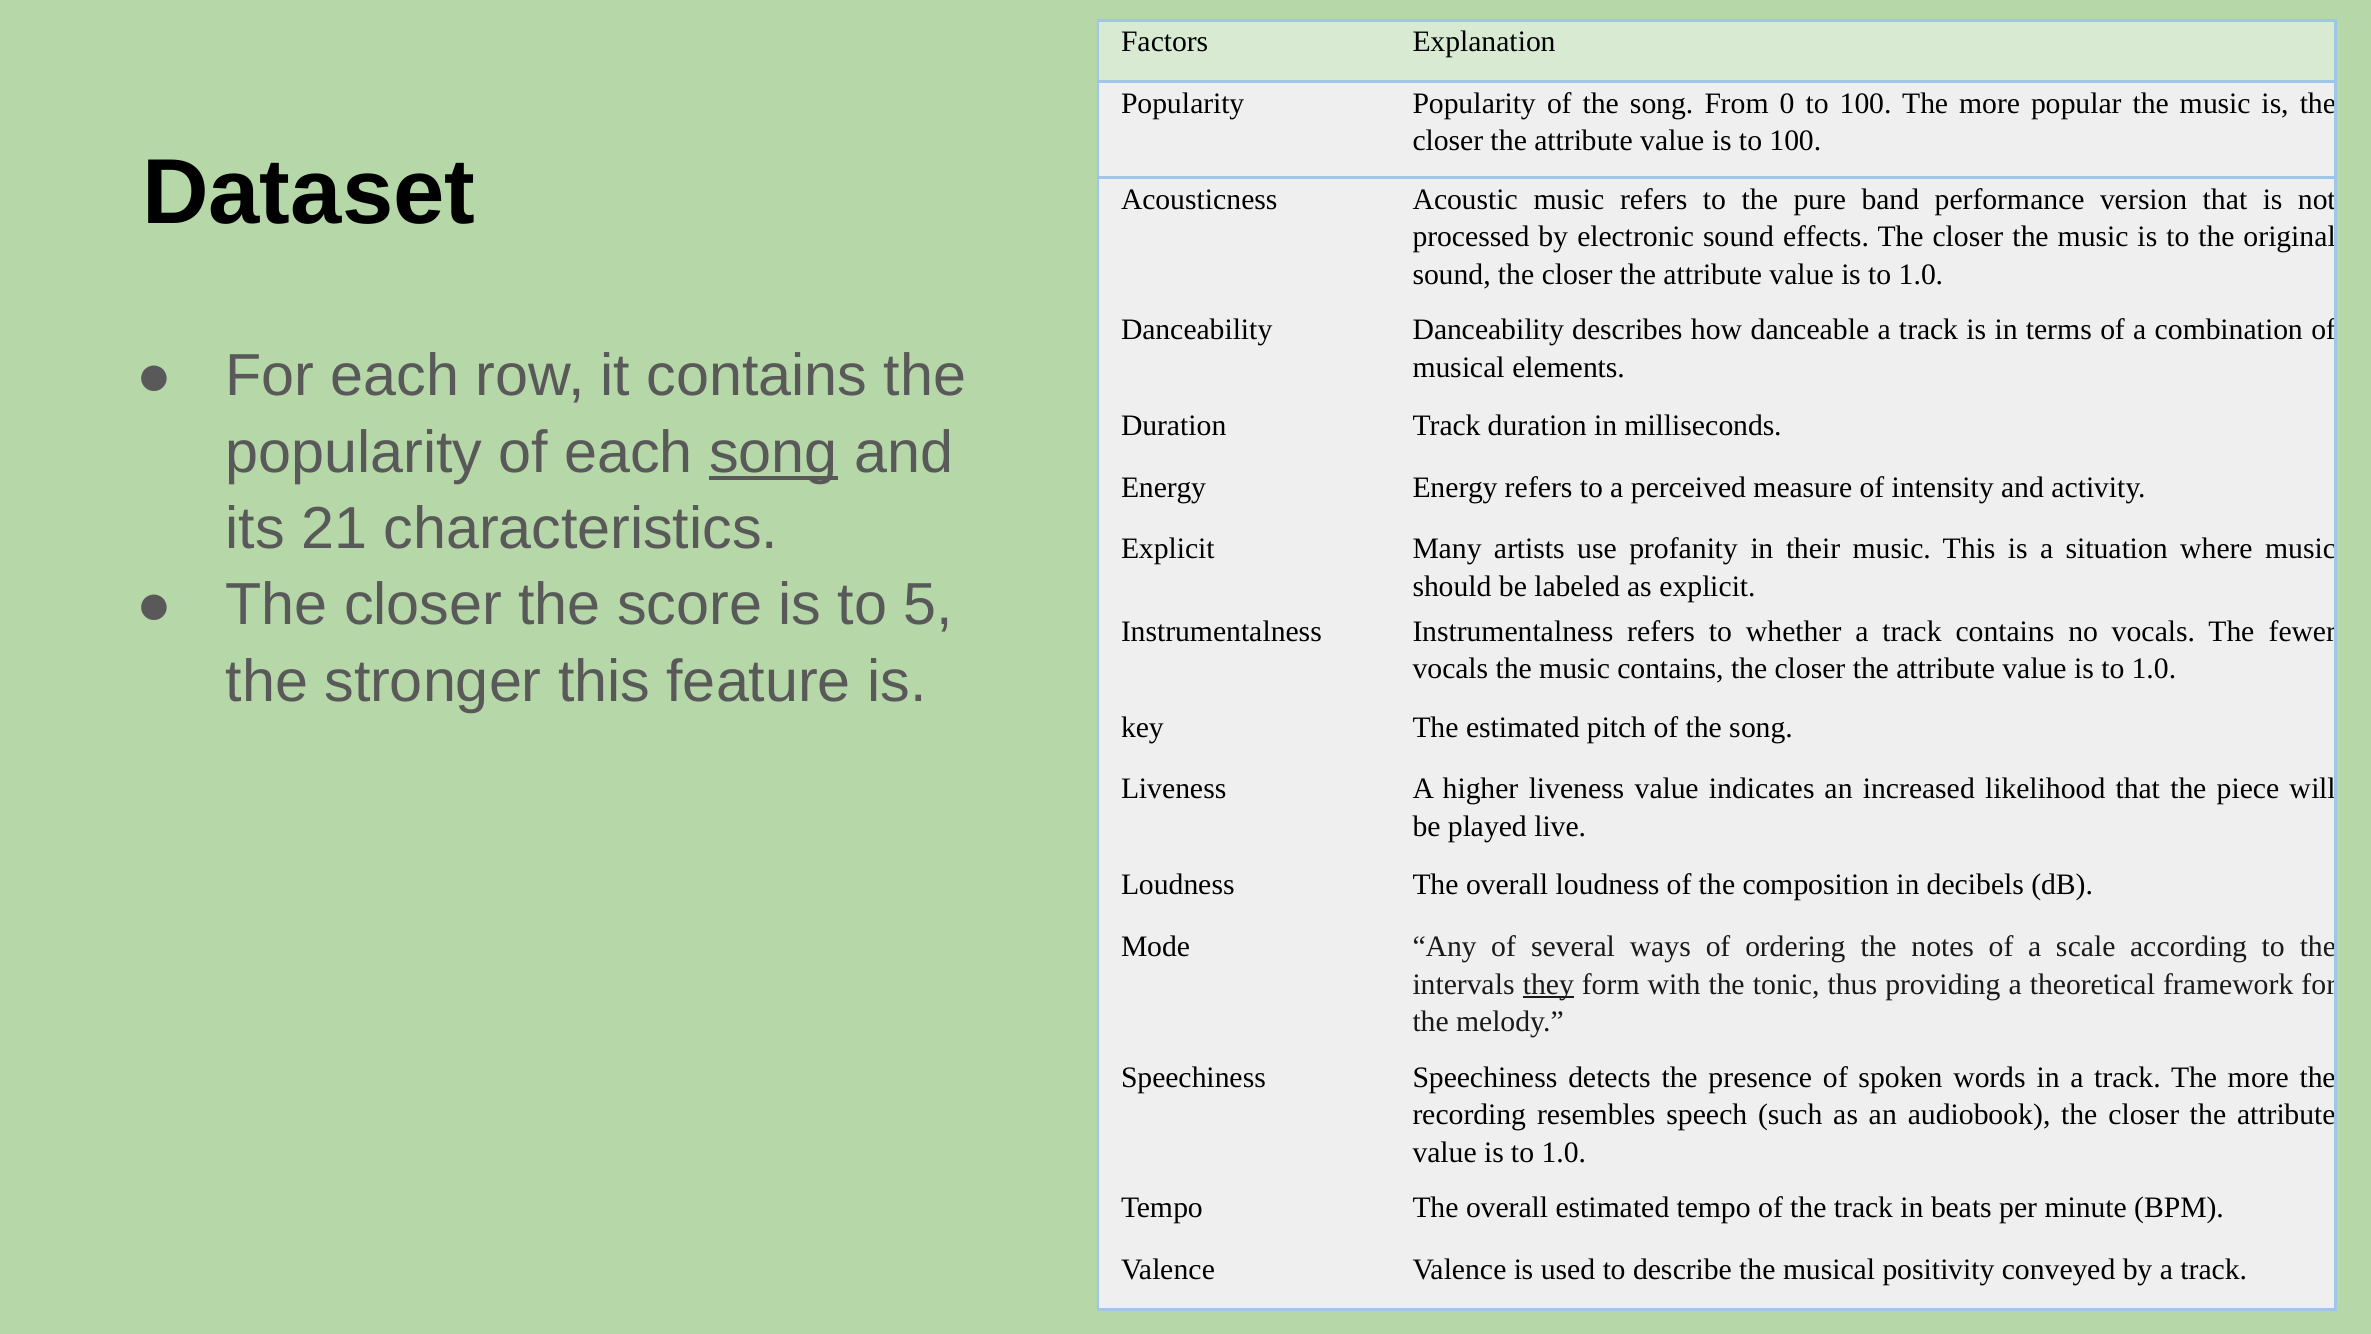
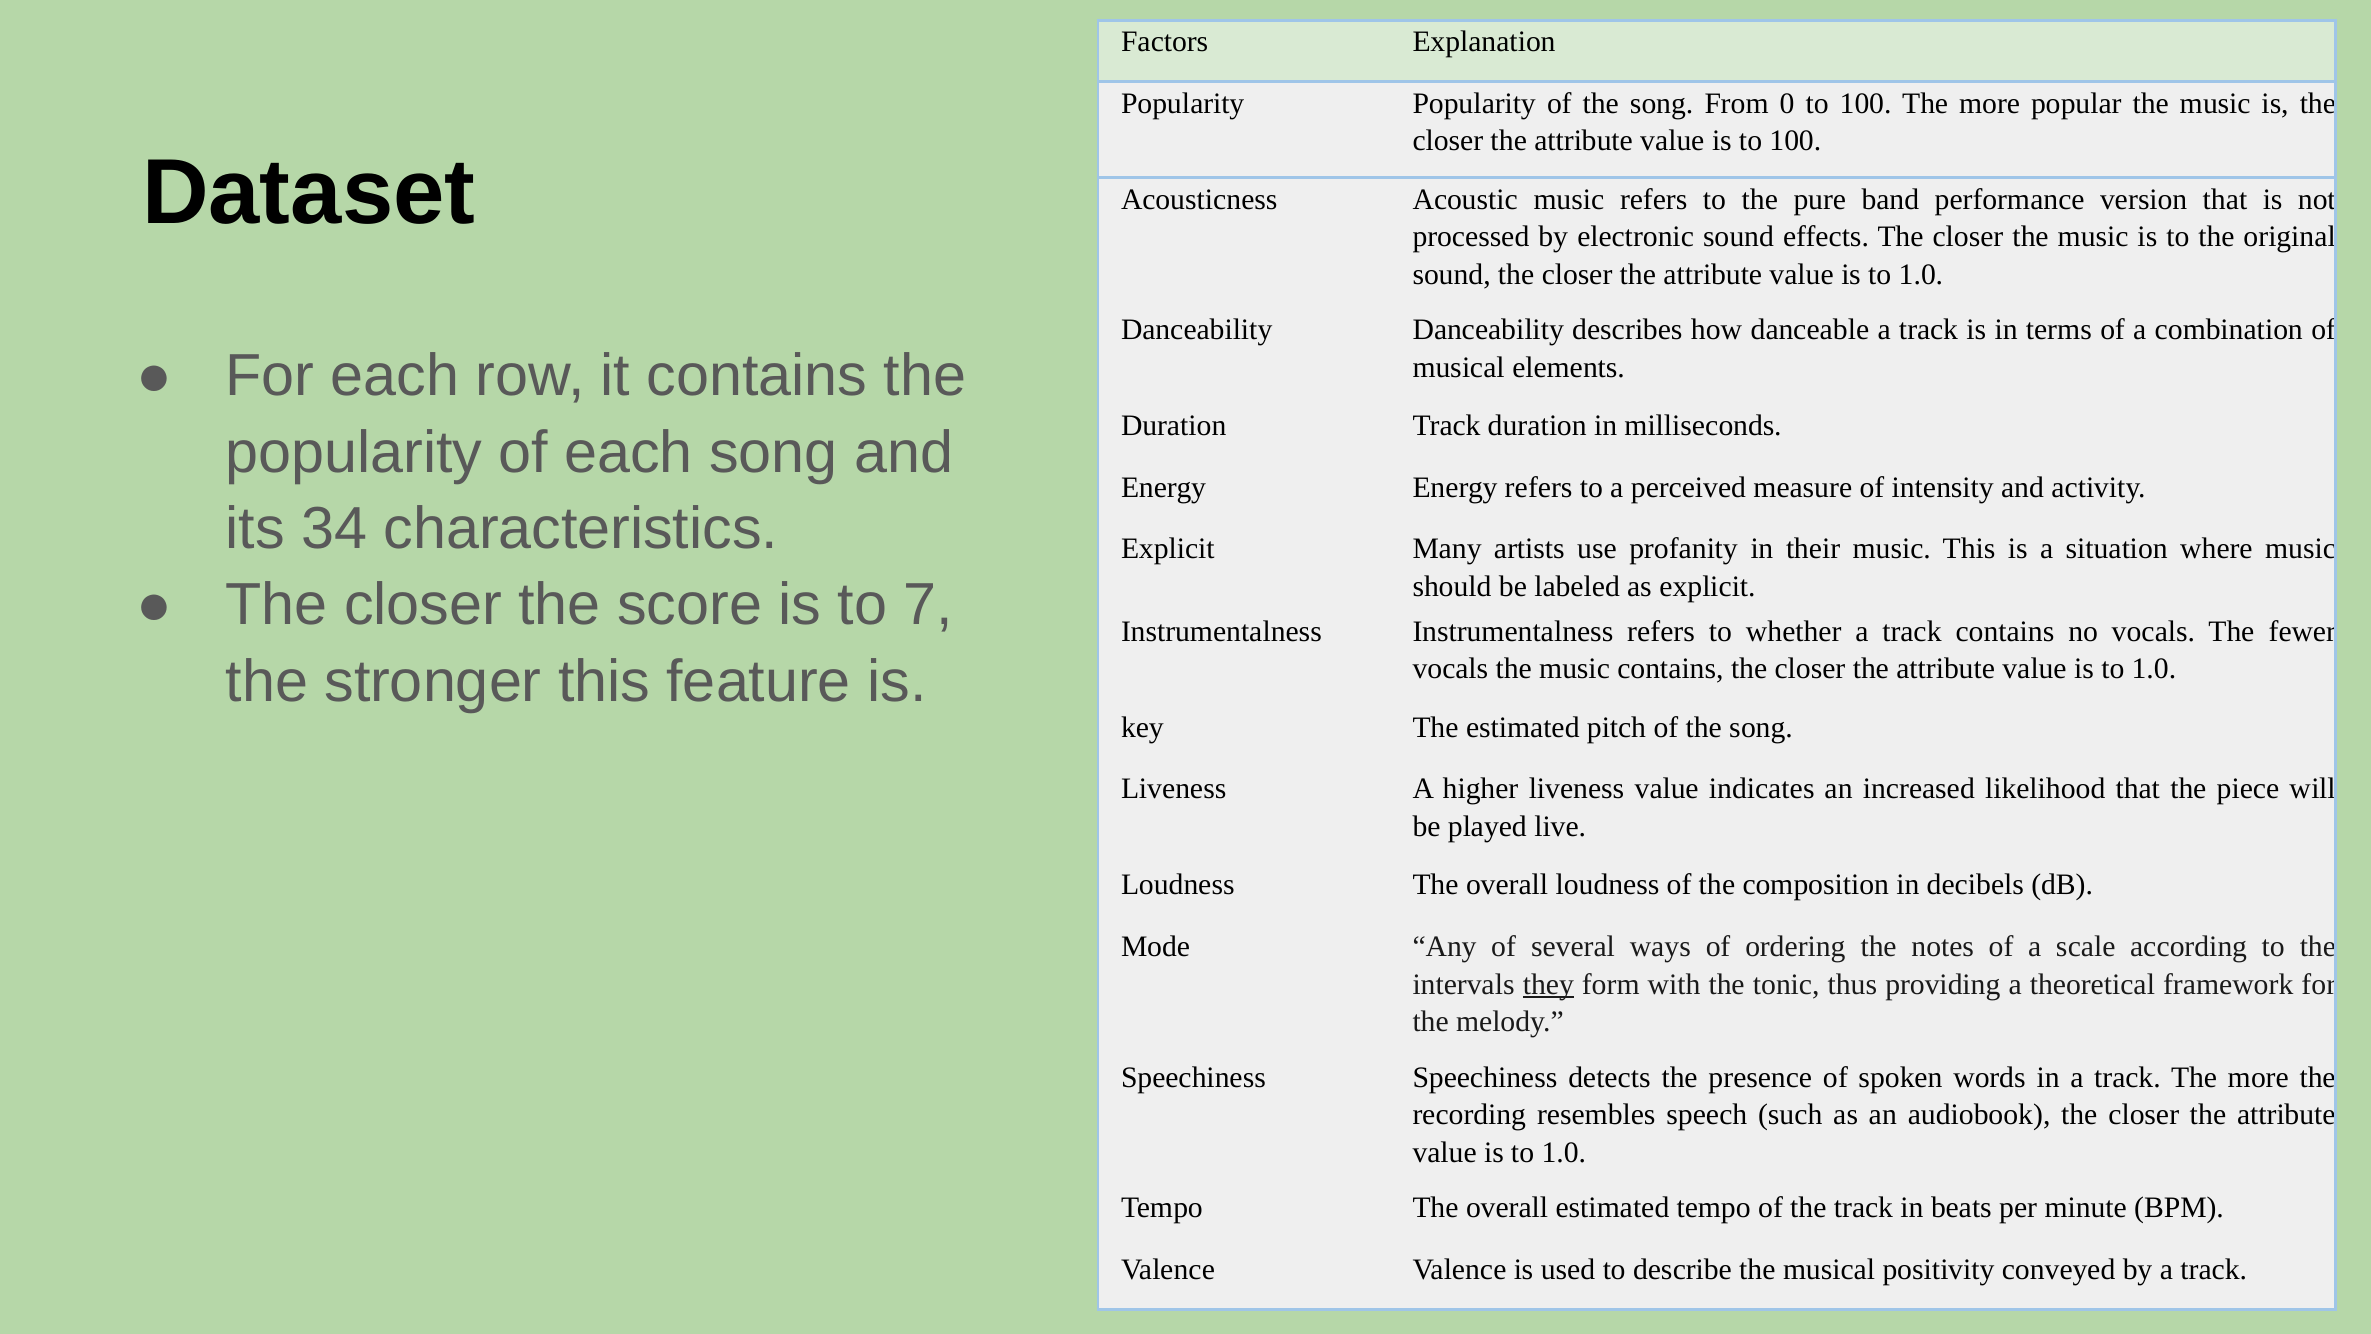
song underline: present -> none (774, 453)
21: 21 -> 34 (334, 529)
5: 5 -> 7 (928, 605)
